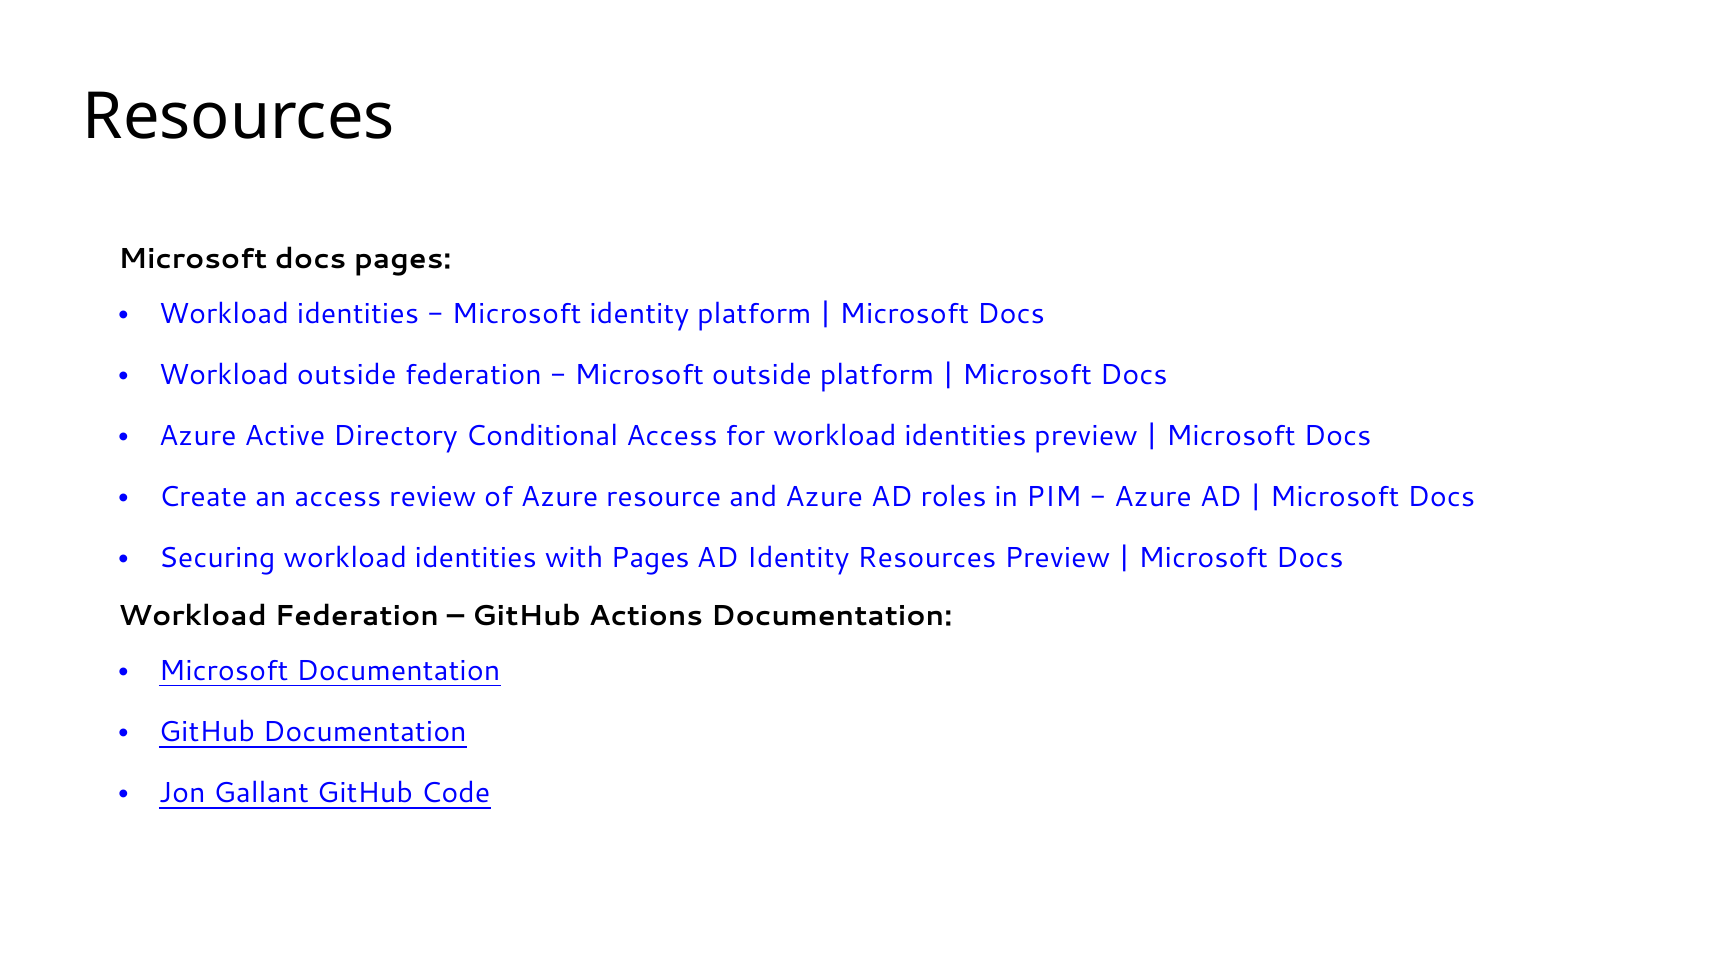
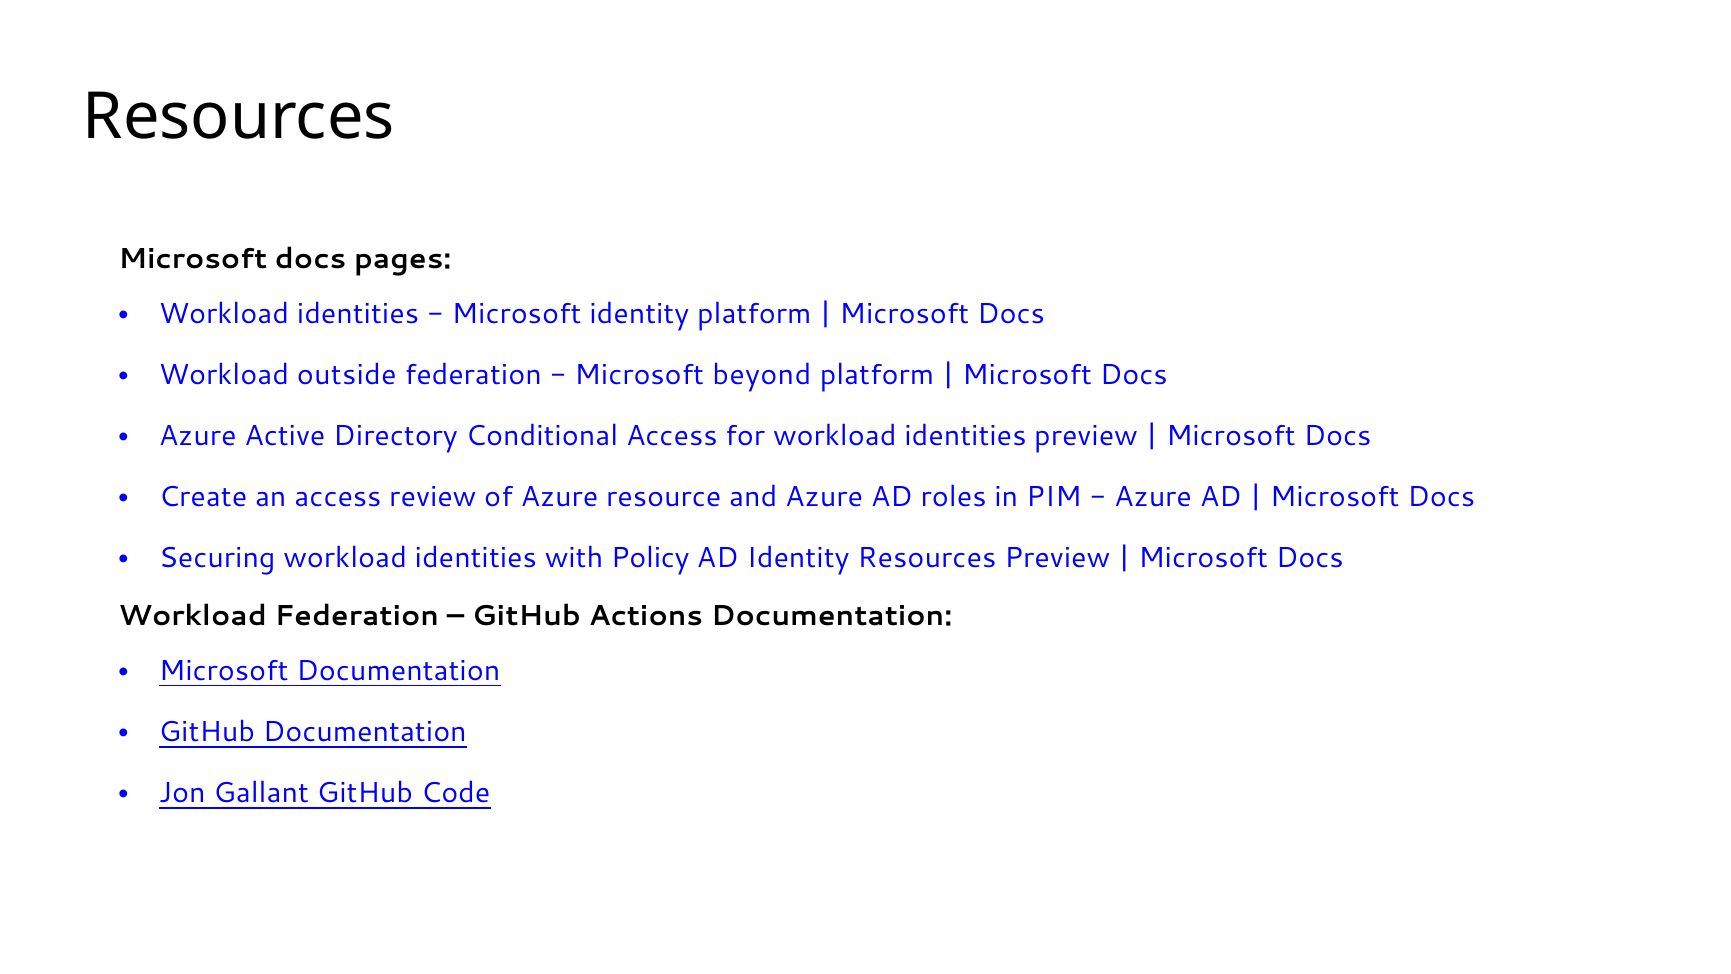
Microsoft outside: outside -> beyond (762, 375)
with Pages: Pages -> Policy (650, 558)
